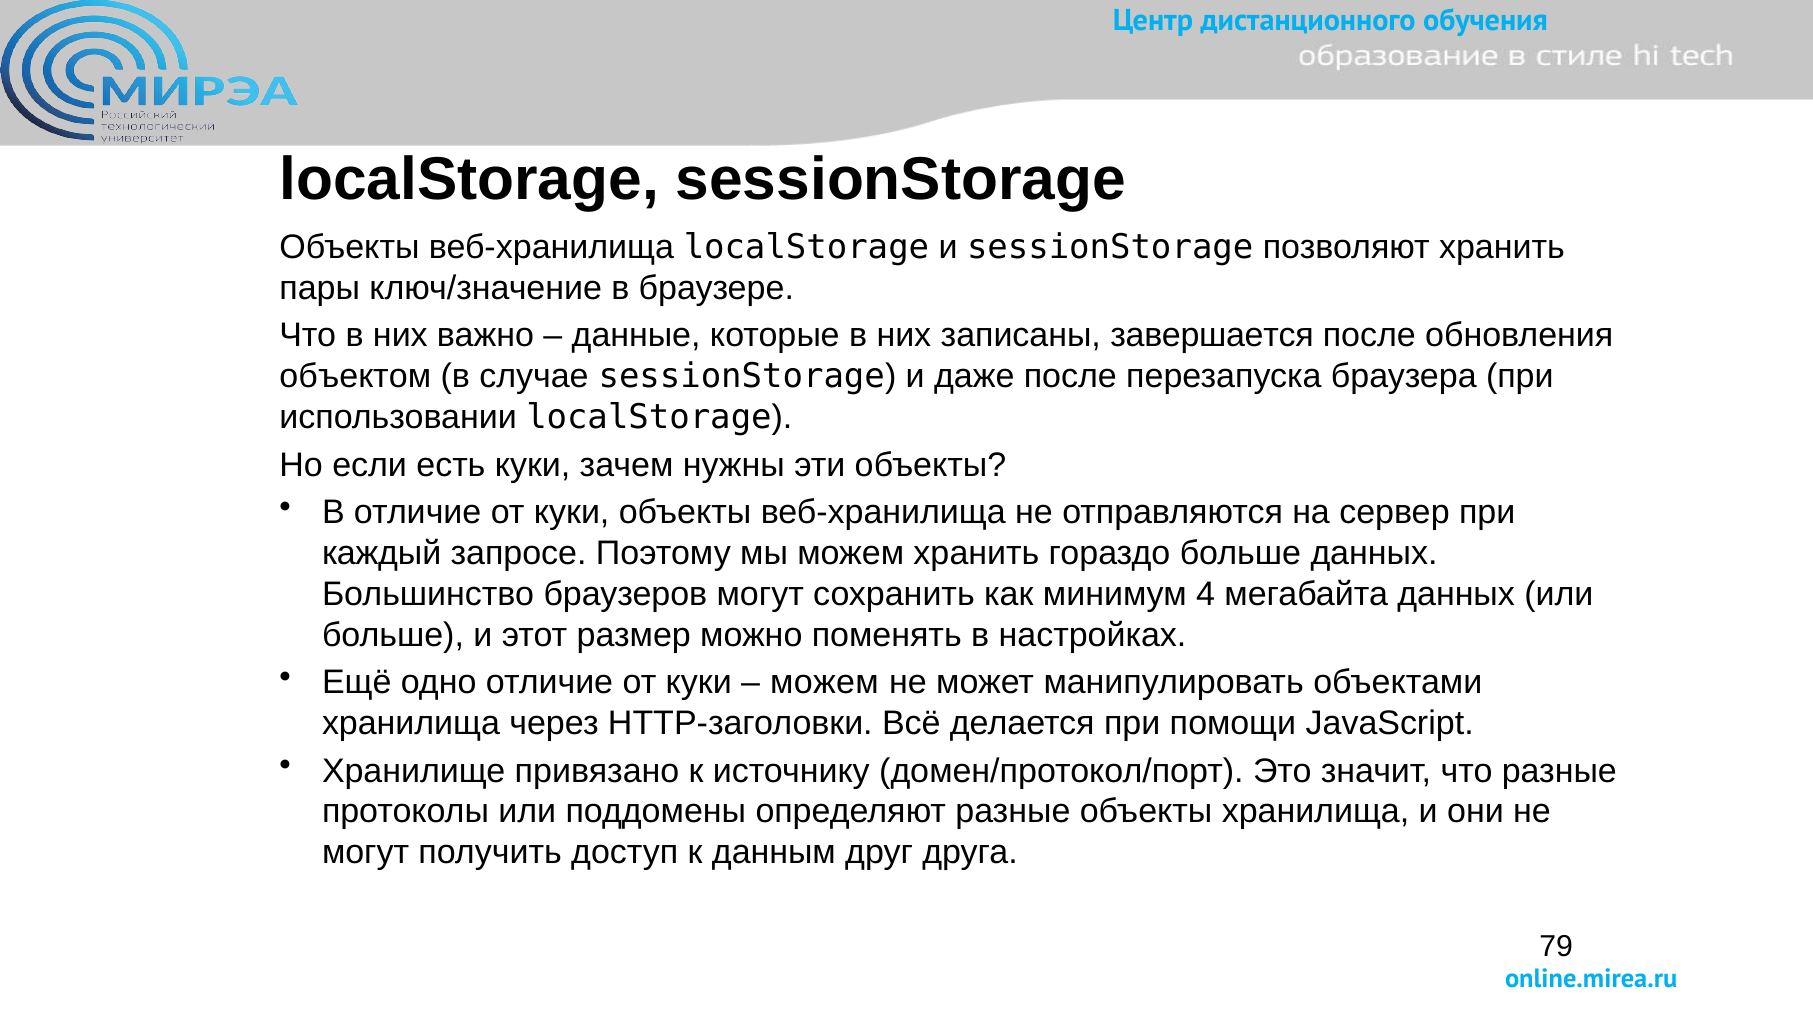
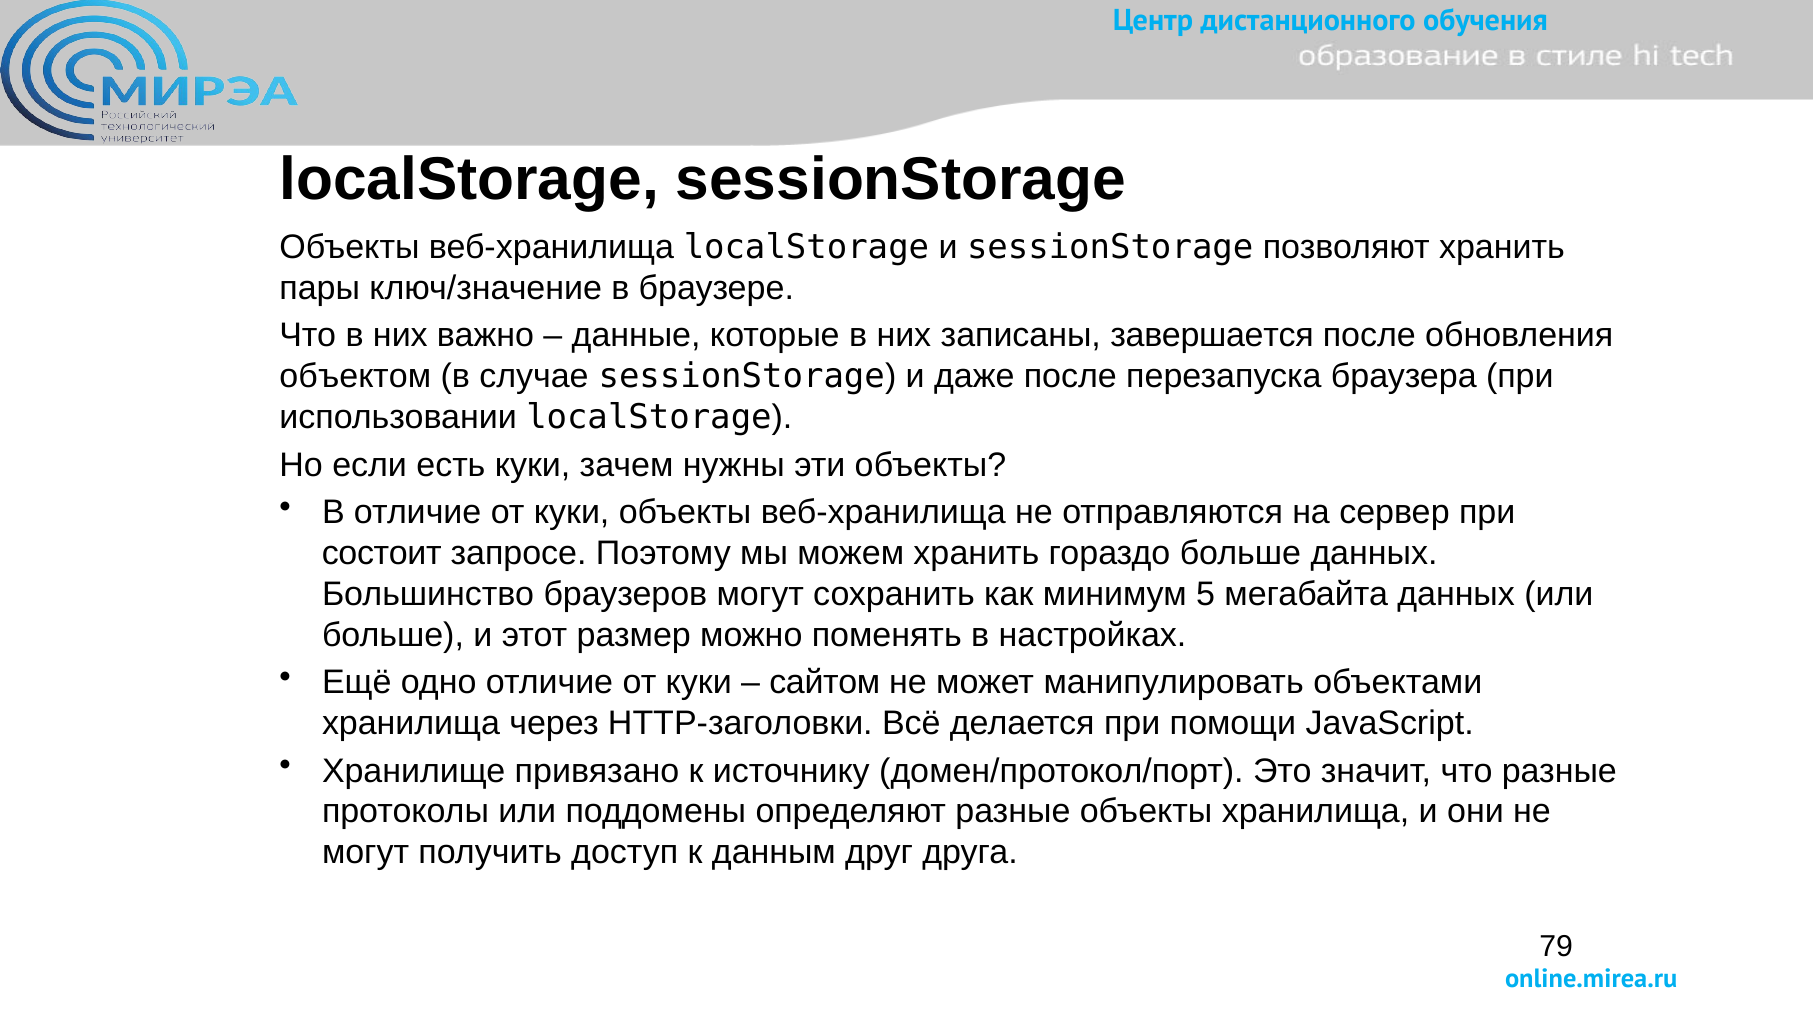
каждый: каждый -> состоит (382, 553)
4: 4 -> 5 (1205, 594)
можем: можем -> сайтом (825, 682)
